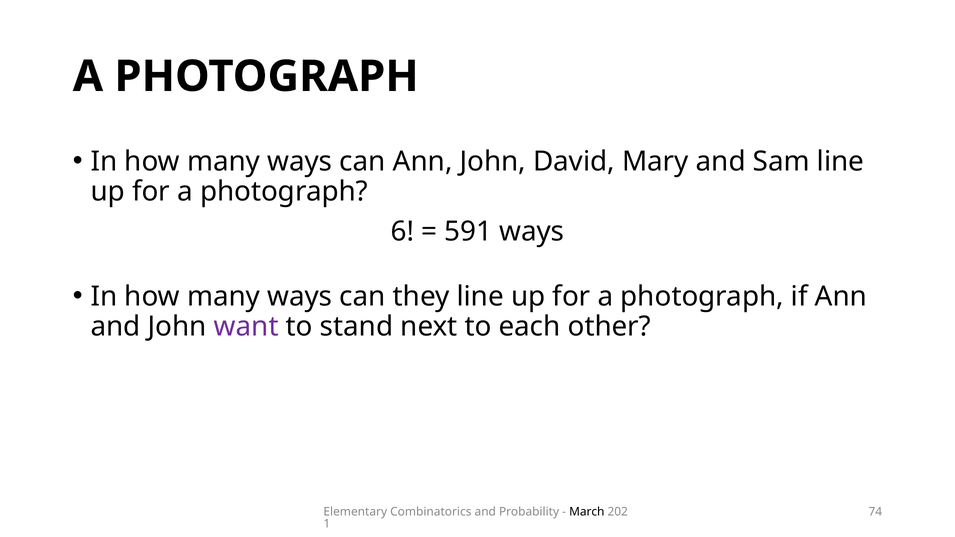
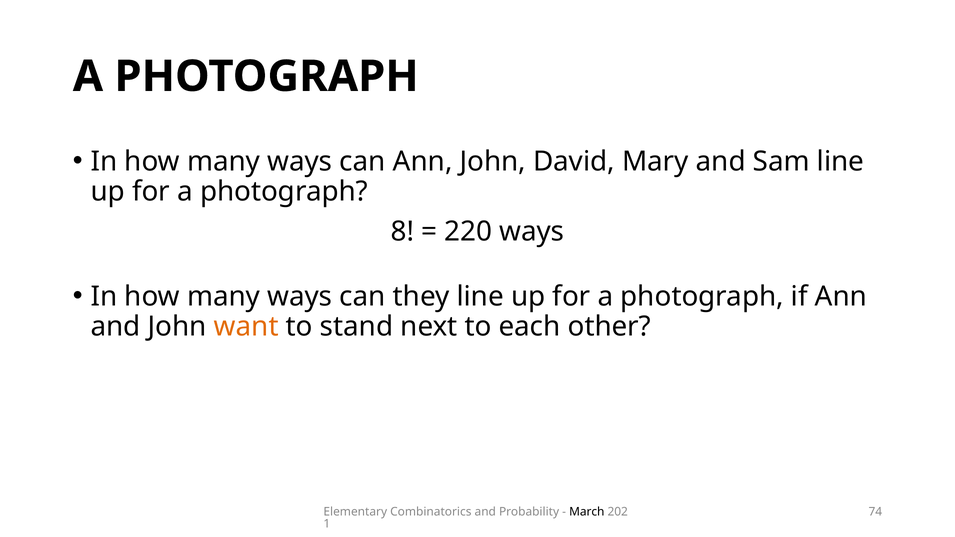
6: 6 -> 8 (402, 231)
591: 591 -> 220 (468, 231)
want colour: purple -> orange (246, 326)
